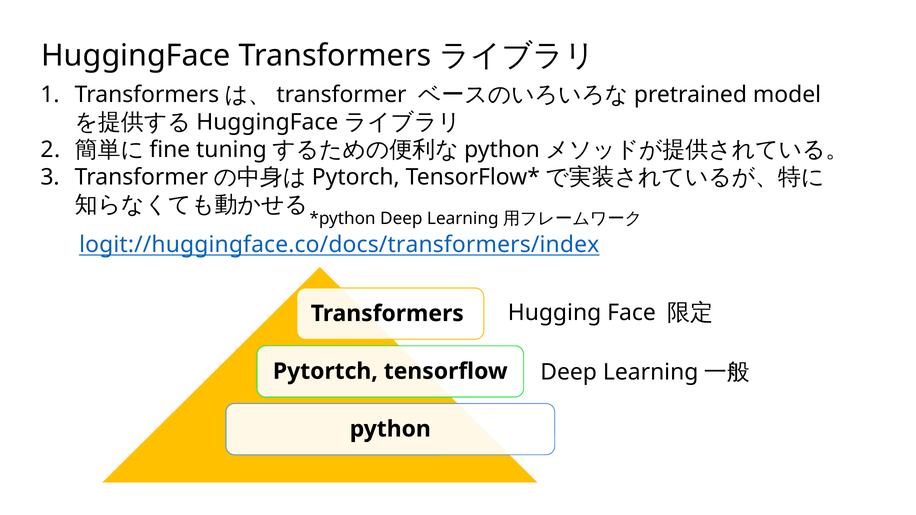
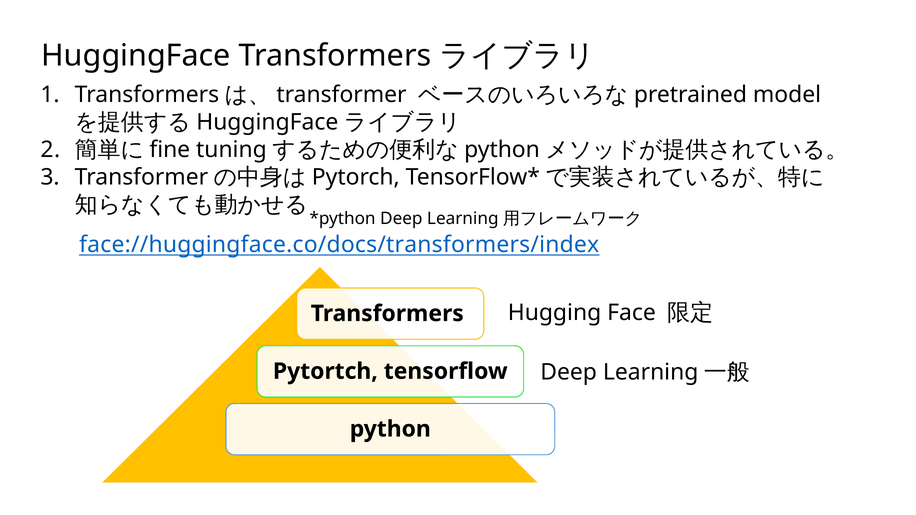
logit://huggingface.co/docs/transformers/index: logit://huggingface.co/docs/transformers/index -> face://huggingface.co/docs/transformers/index (339, 245)
